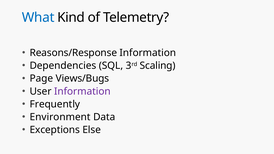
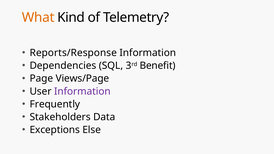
What colour: blue -> orange (38, 17)
Reasons/Response: Reasons/Response -> Reports/Response (73, 53)
Scaling: Scaling -> Benefit (158, 66)
Views/Bugs: Views/Bugs -> Views/Page (82, 79)
Environment: Environment -> Stakeholders (60, 117)
